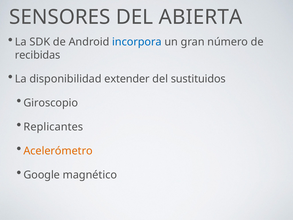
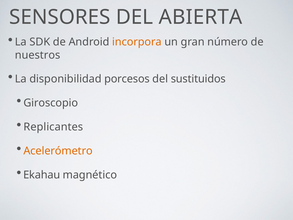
incorpora colour: blue -> orange (137, 42)
recibidas: recibidas -> nuestros (38, 55)
extender: extender -> porcesos (127, 79)
Google: Google -> Ekahau (42, 175)
